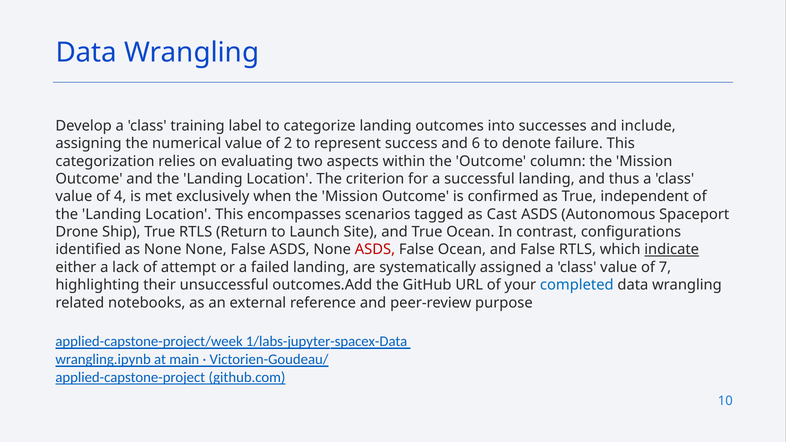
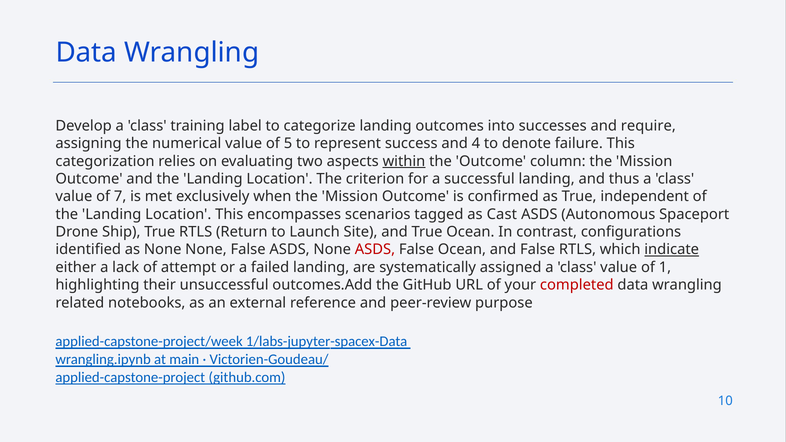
include: include -> require (648, 126)
2: 2 -> 5 (288, 144)
6: 6 -> 4 (476, 144)
within underline: none -> present (404, 161)
4: 4 -> 7 (120, 197)
7: 7 -> 1 (665, 267)
completed colour: blue -> red (577, 285)
